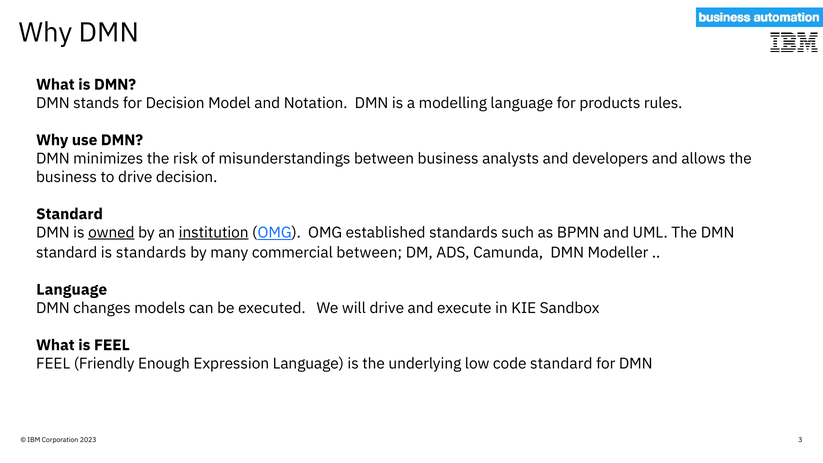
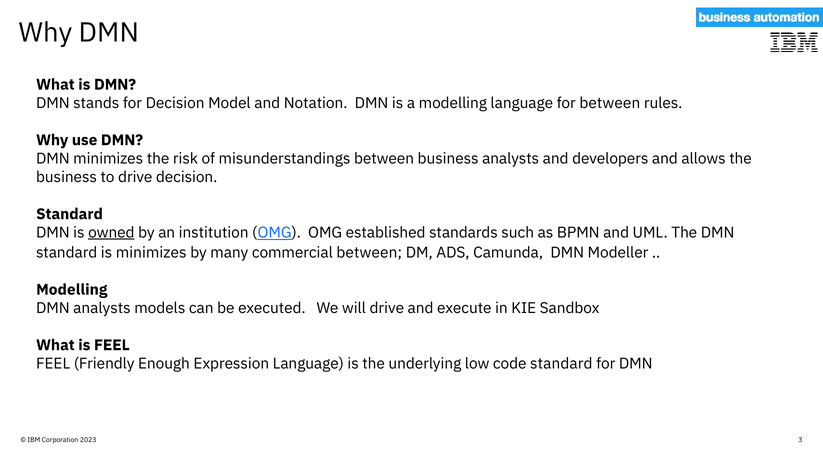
for products: products -> between (610, 103)
institution underline: present -> none (214, 233)
is standards: standards -> minimizes (151, 253)
Language: Language -> Modelling (72, 290)
DMN changes: changes -> analysts (102, 308)
